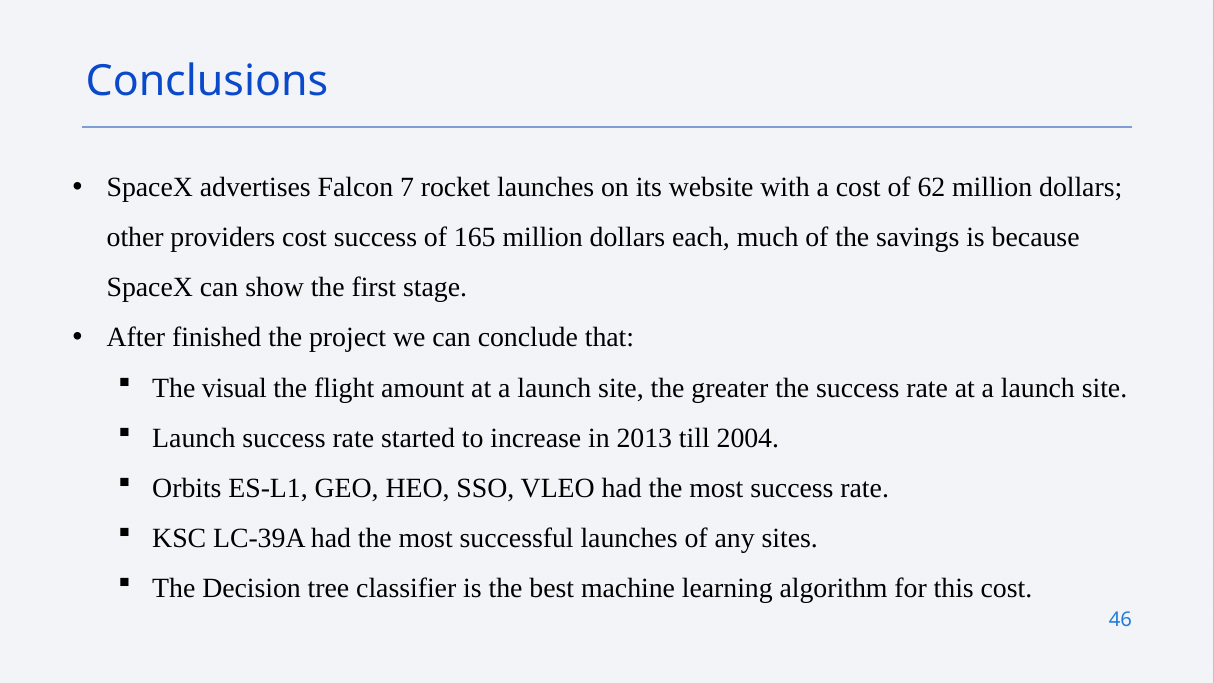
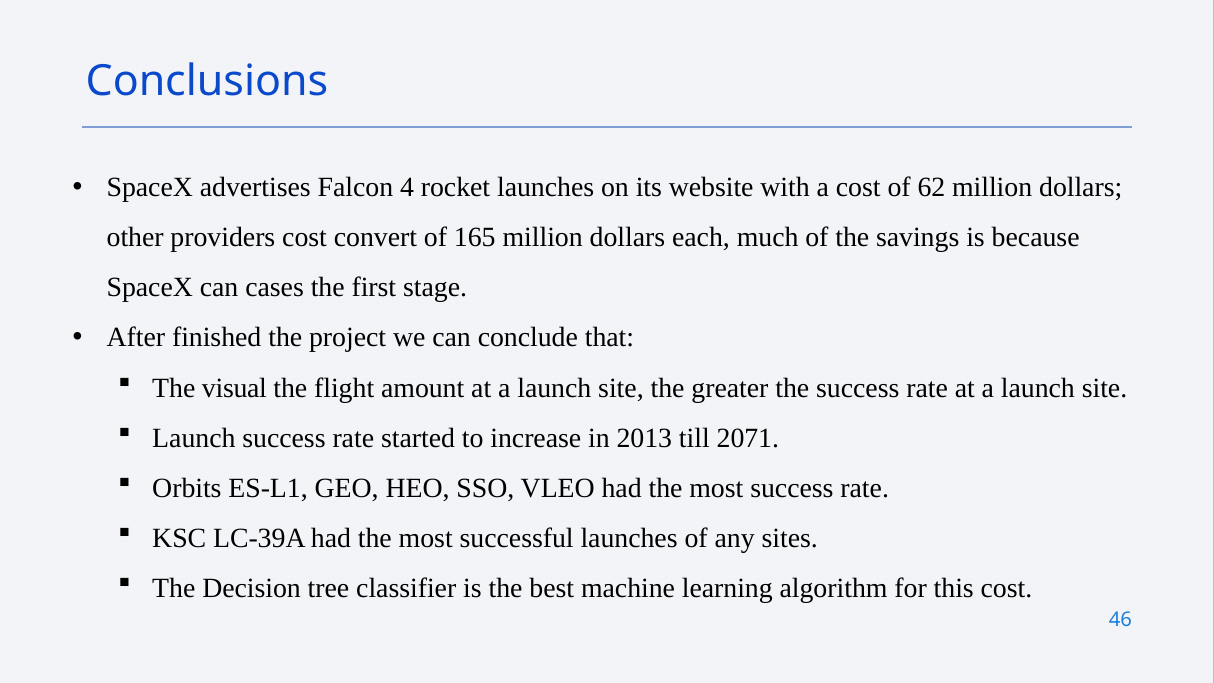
7: 7 -> 4 (407, 188)
cost success: success -> convert (375, 238)
show: show -> cases (275, 288)
2004: 2004 -> 2071 (748, 438)
